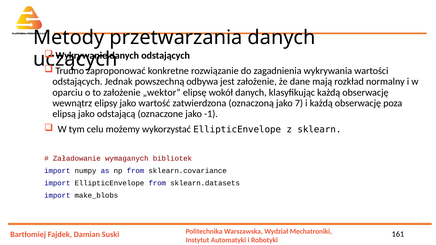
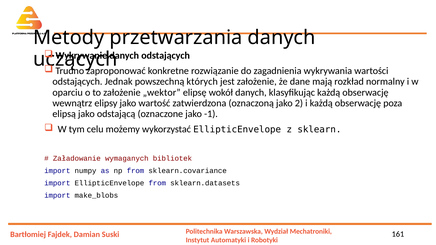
odbywa: odbywa -> których (202, 82)
7: 7 -> 2 (299, 103)
